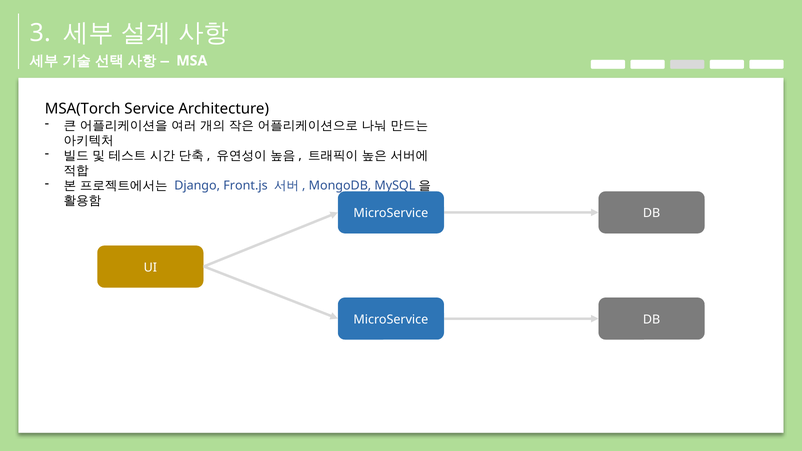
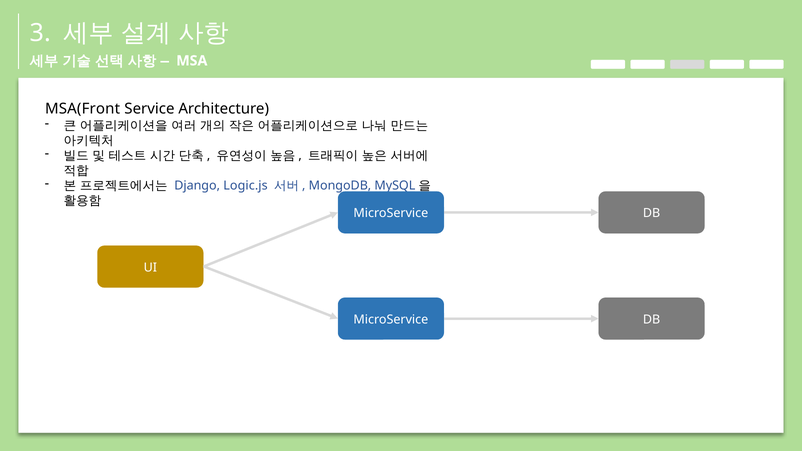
MSA(Torch: MSA(Torch -> MSA(Front (83, 109)
Front.js: Front.js -> Logic.js (245, 186)
